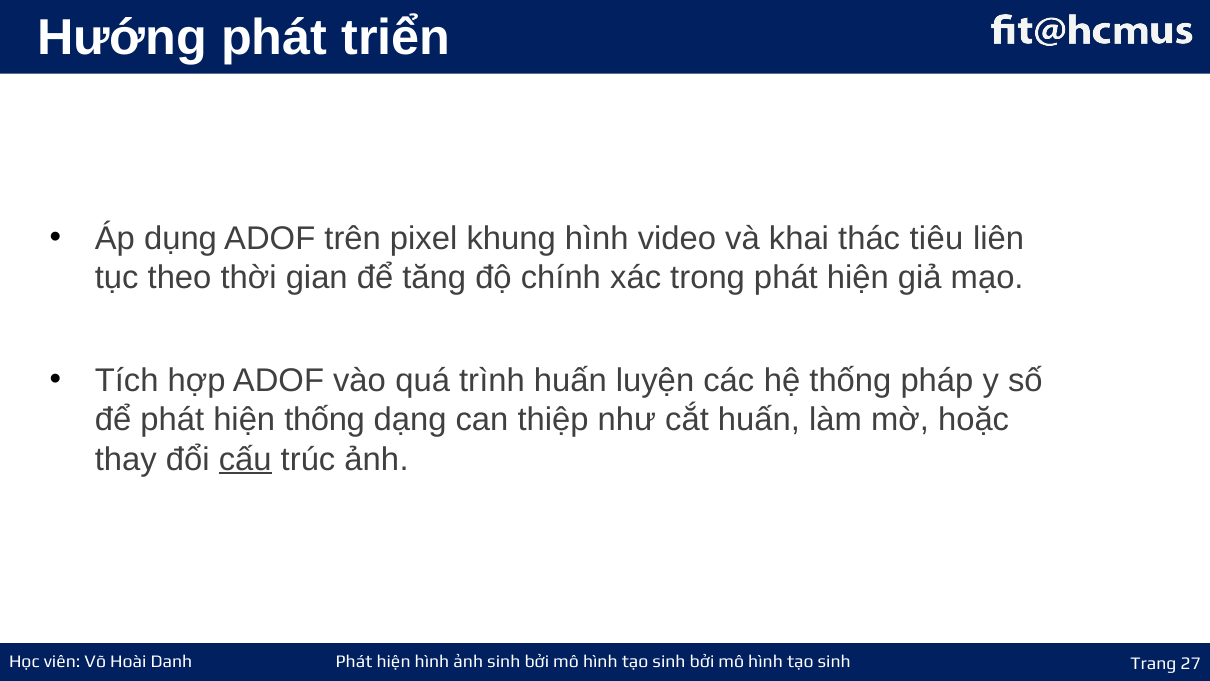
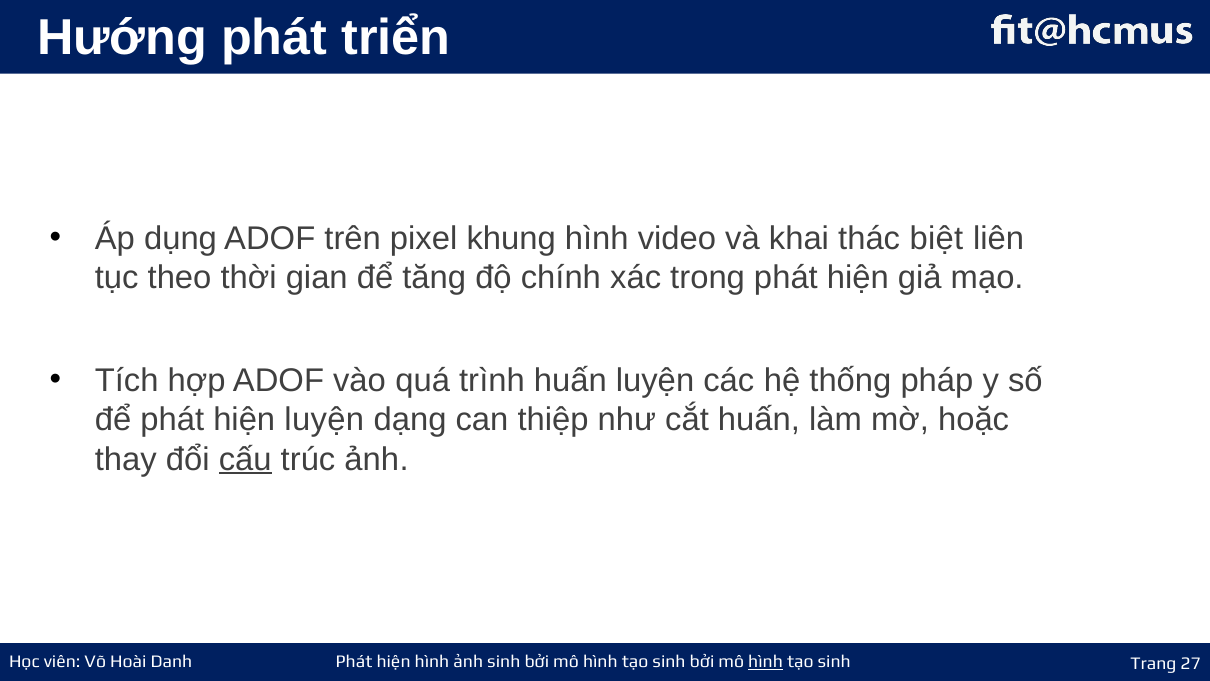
tiêu: tiêu -> biệt (936, 238)
hiện thống: thống -> luyện (324, 420)
hình underline: none -> present (766, 661)
